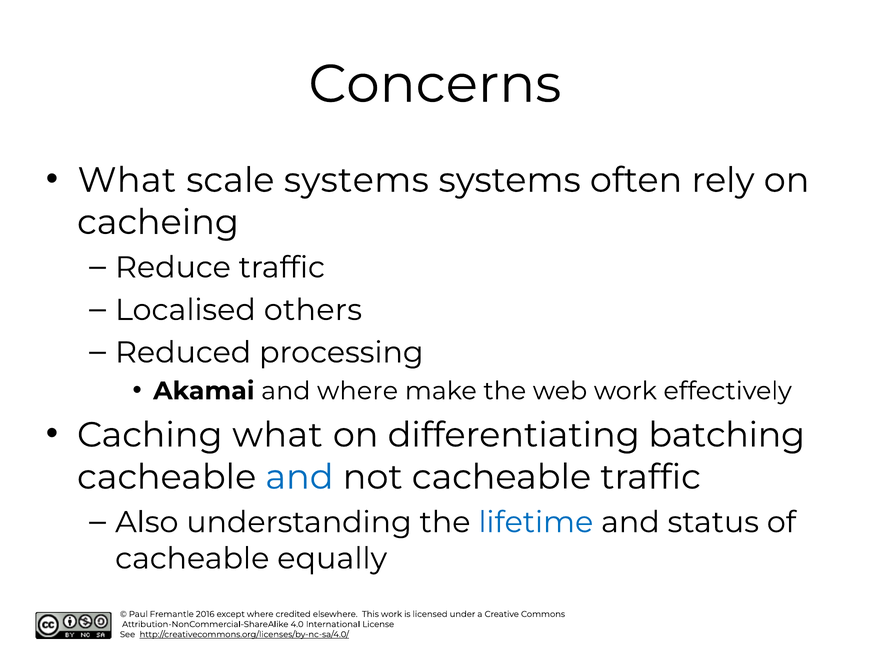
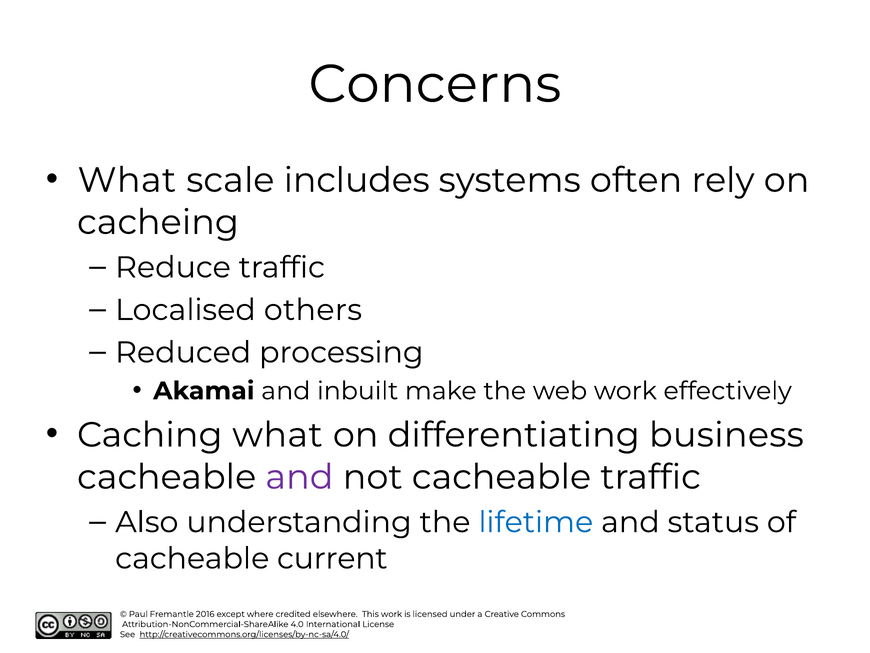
scale systems: systems -> includes (357, 180)
and where: where -> inbuilt (358, 391)
batching: batching -> business (726, 435)
and colour: blue -> purple (299, 477)
equally: equally -> current (332, 558)
